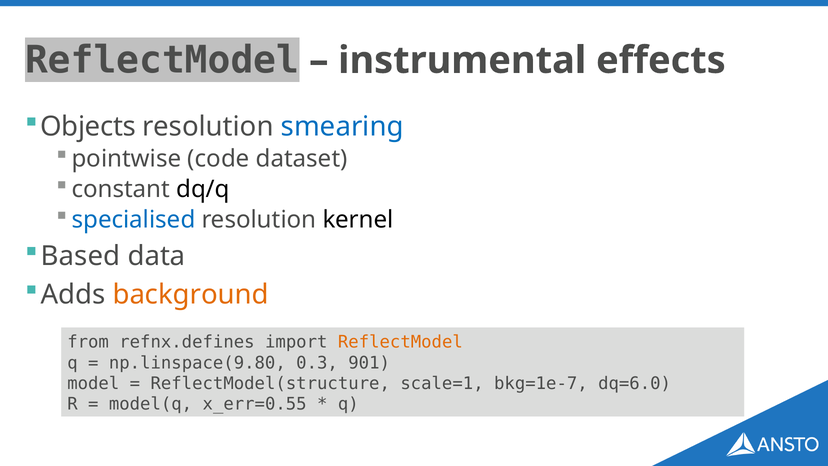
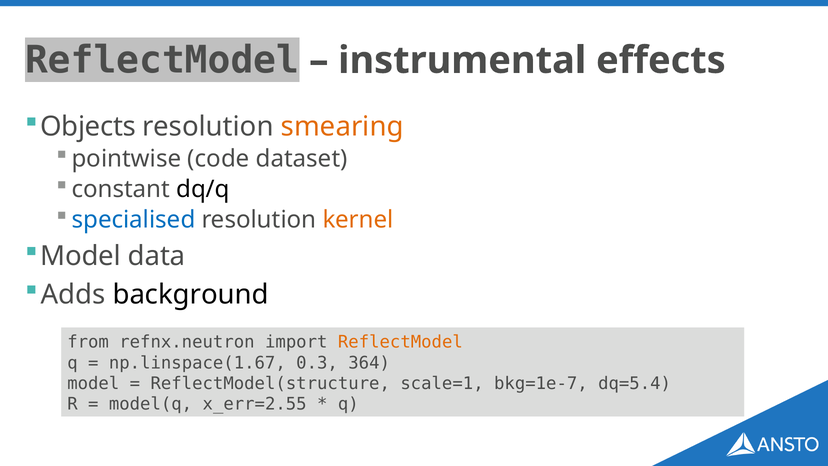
smearing colour: blue -> orange (342, 127)
kernel colour: black -> orange (358, 220)
Based: Based -> Model (81, 256)
background colour: orange -> black (191, 295)
refnx.defines: refnx.defines -> refnx.neutron (187, 342)
np.linspace(9.80: np.linspace(9.80 -> np.linspace(1.67 (197, 363)
901: 901 -> 364 (369, 363)
dq=6.0: dq=6.0 -> dq=5.4 (635, 383)
x_err=0.55: x_err=0.55 -> x_err=2.55 (255, 404)
